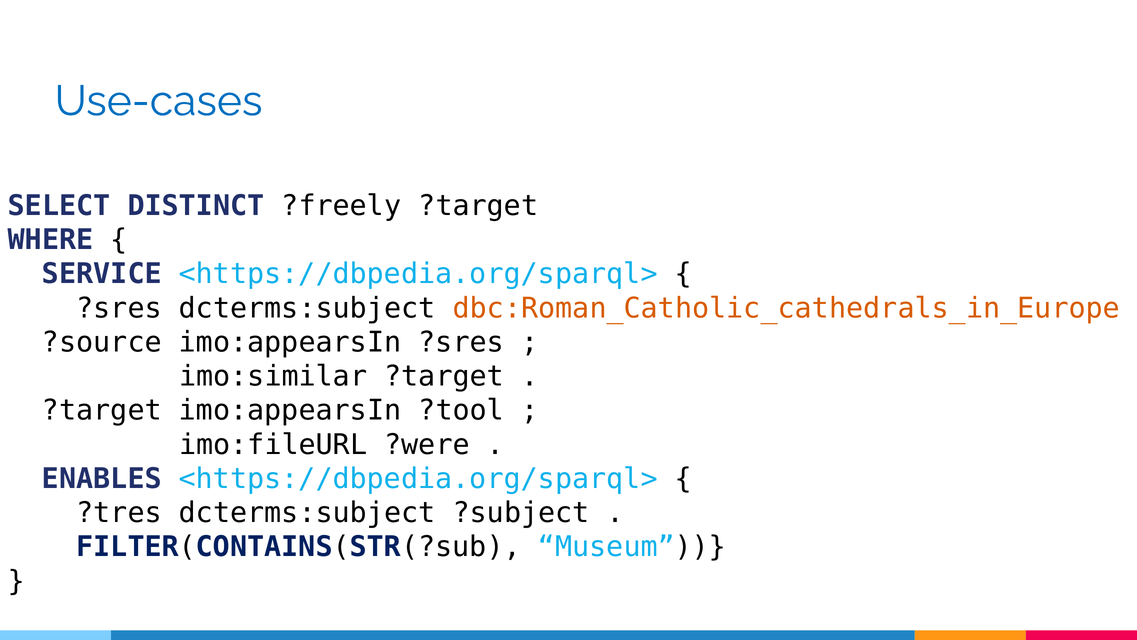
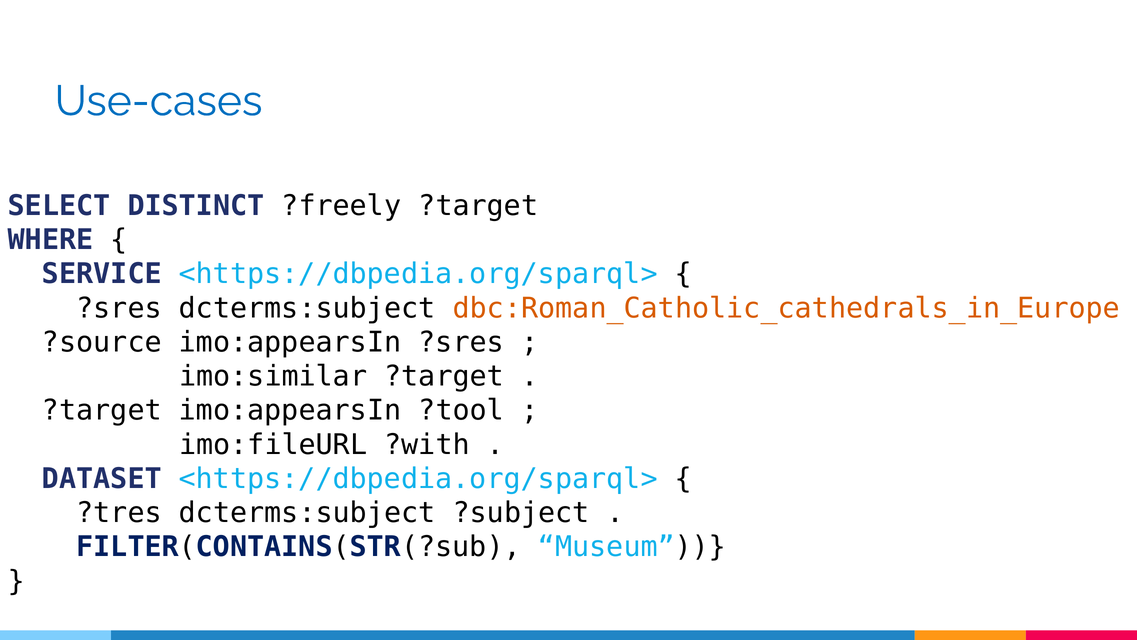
?were: ?were -> ?with (427, 444)
ENABLES: ENABLES -> DATASET (102, 478)
